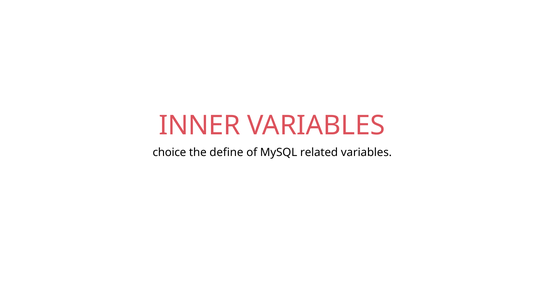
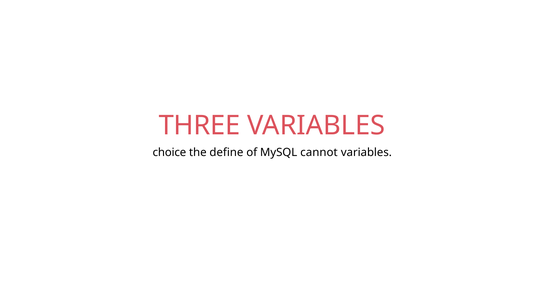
INNER: INNER -> THREE (199, 126)
related: related -> cannot (319, 152)
